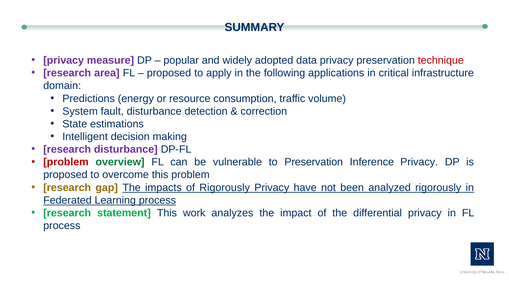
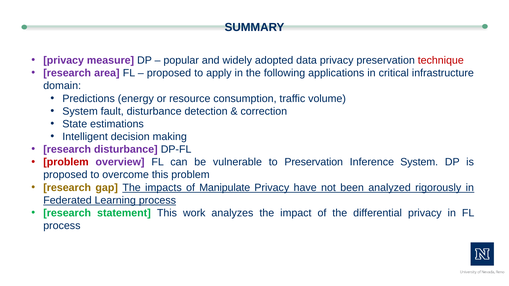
overview colour: green -> purple (120, 162)
Inference Privacy: Privacy -> System (419, 162)
of Rigorously: Rigorously -> Manipulate (225, 188)
